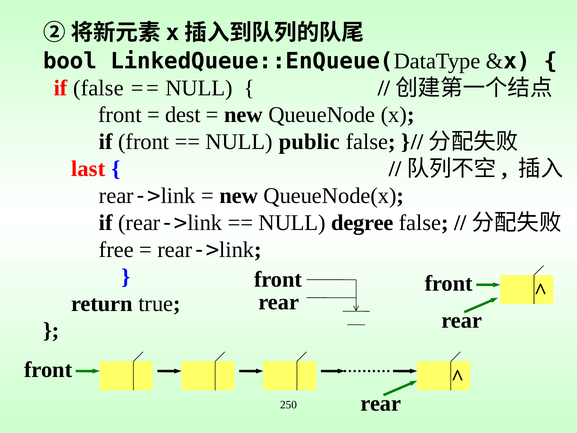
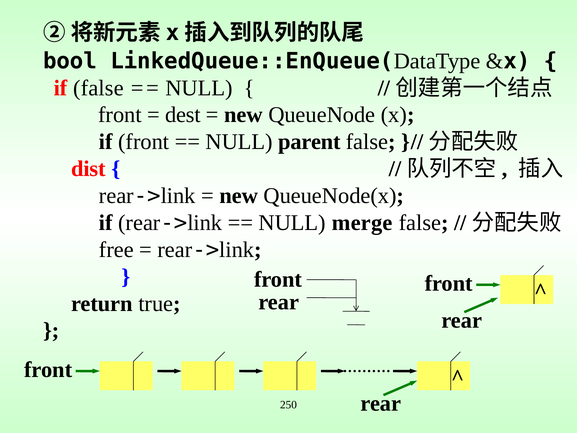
public: public -> parent (309, 142)
last: last -> dist (88, 169)
degree: degree -> merge (362, 223)
